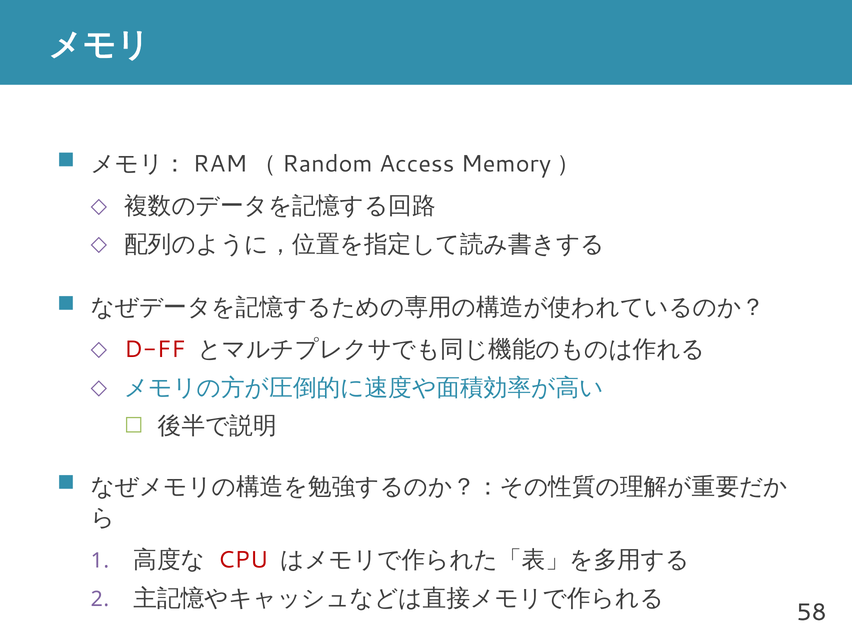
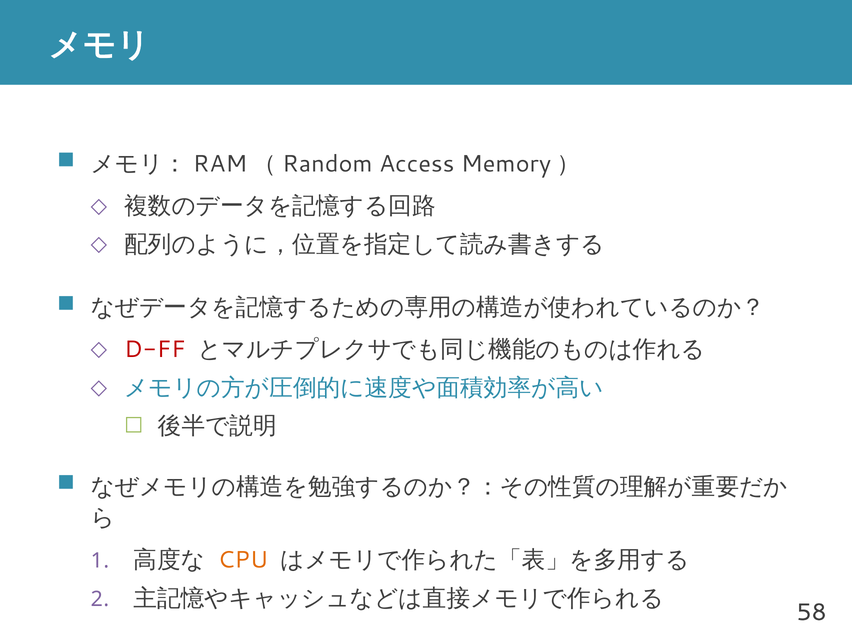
CPU colour: red -> orange (243, 560)
